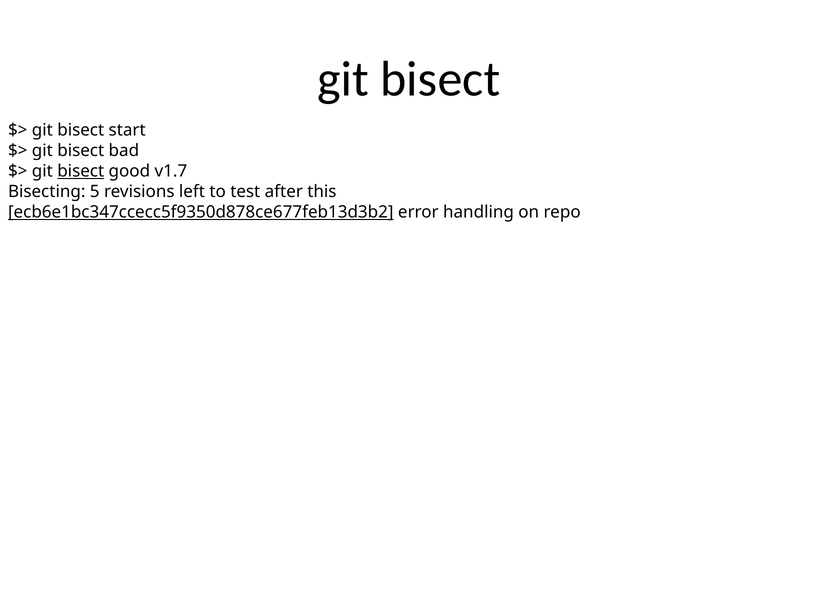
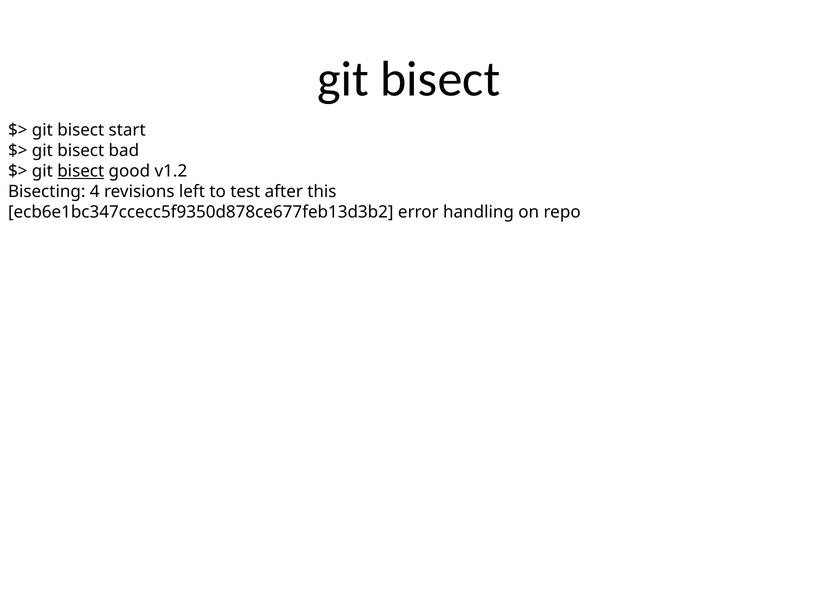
v1.7: v1.7 -> v1.2 (171, 171)
5: 5 -> 4 (95, 191)
ecb6e1bc347ccecc5f9350d878ce677feb13d3b2 underline: present -> none (201, 212)
